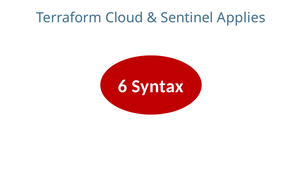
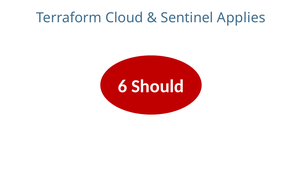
Syntax: Syntax -> Should (158, 86)
